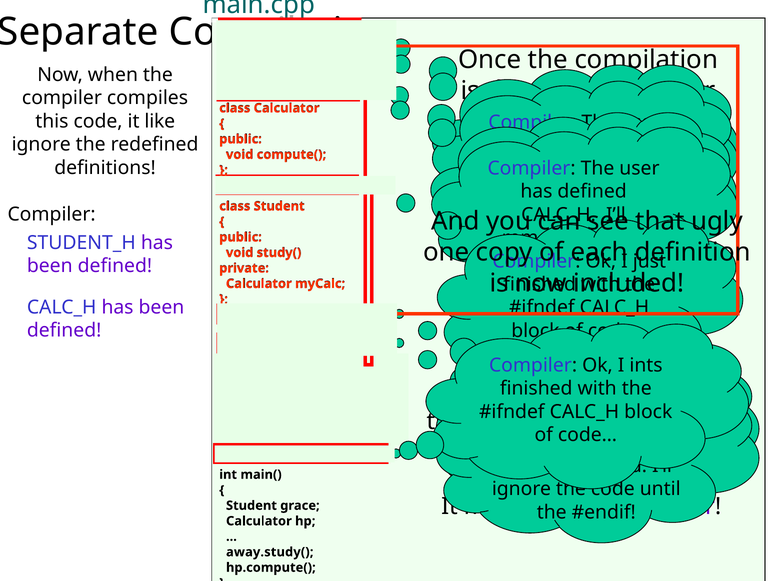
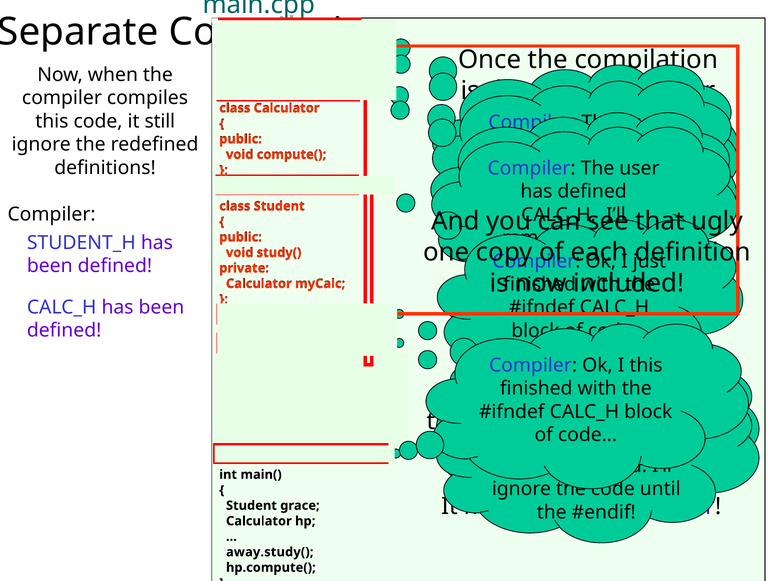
like: like -> still (160, 121)
I ints: ints -> this (646, 365)
